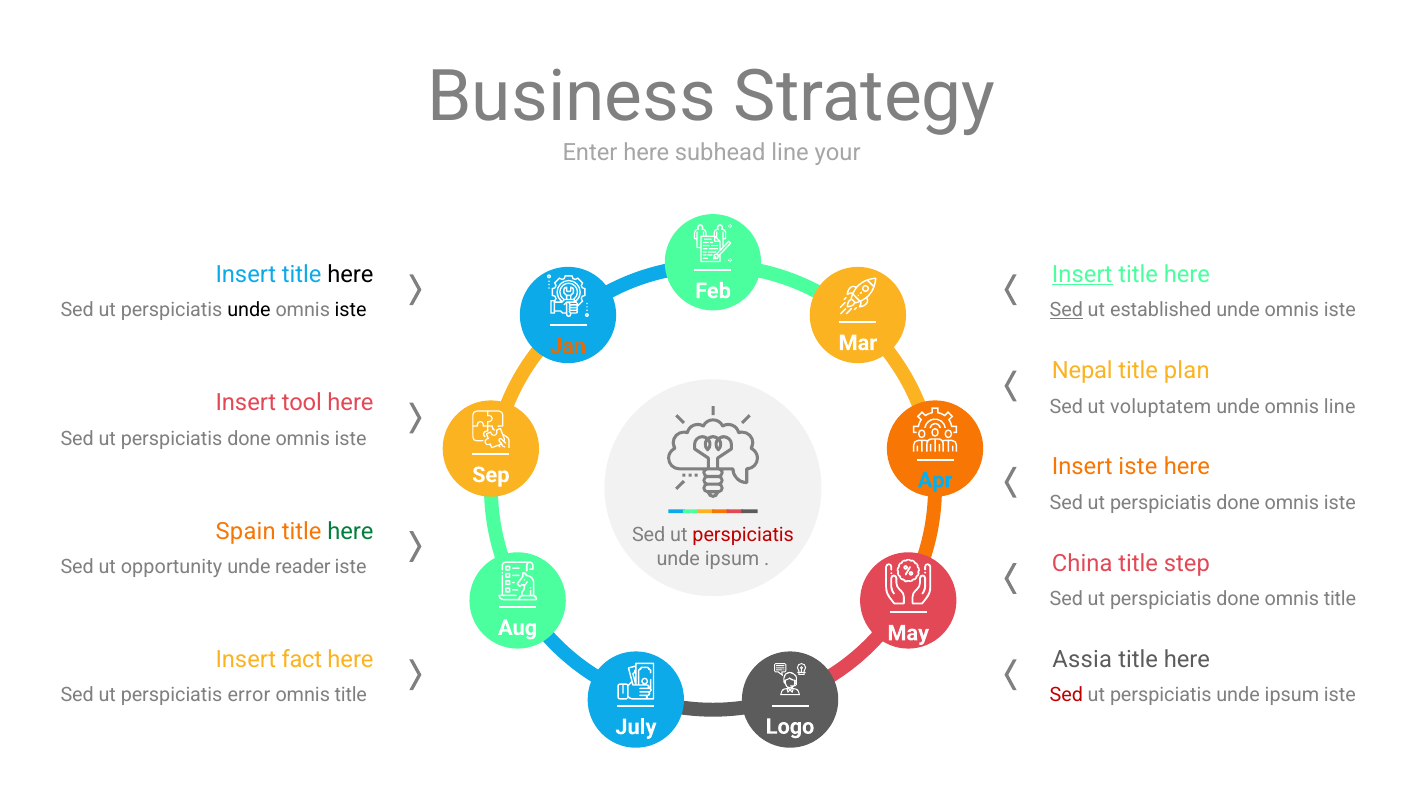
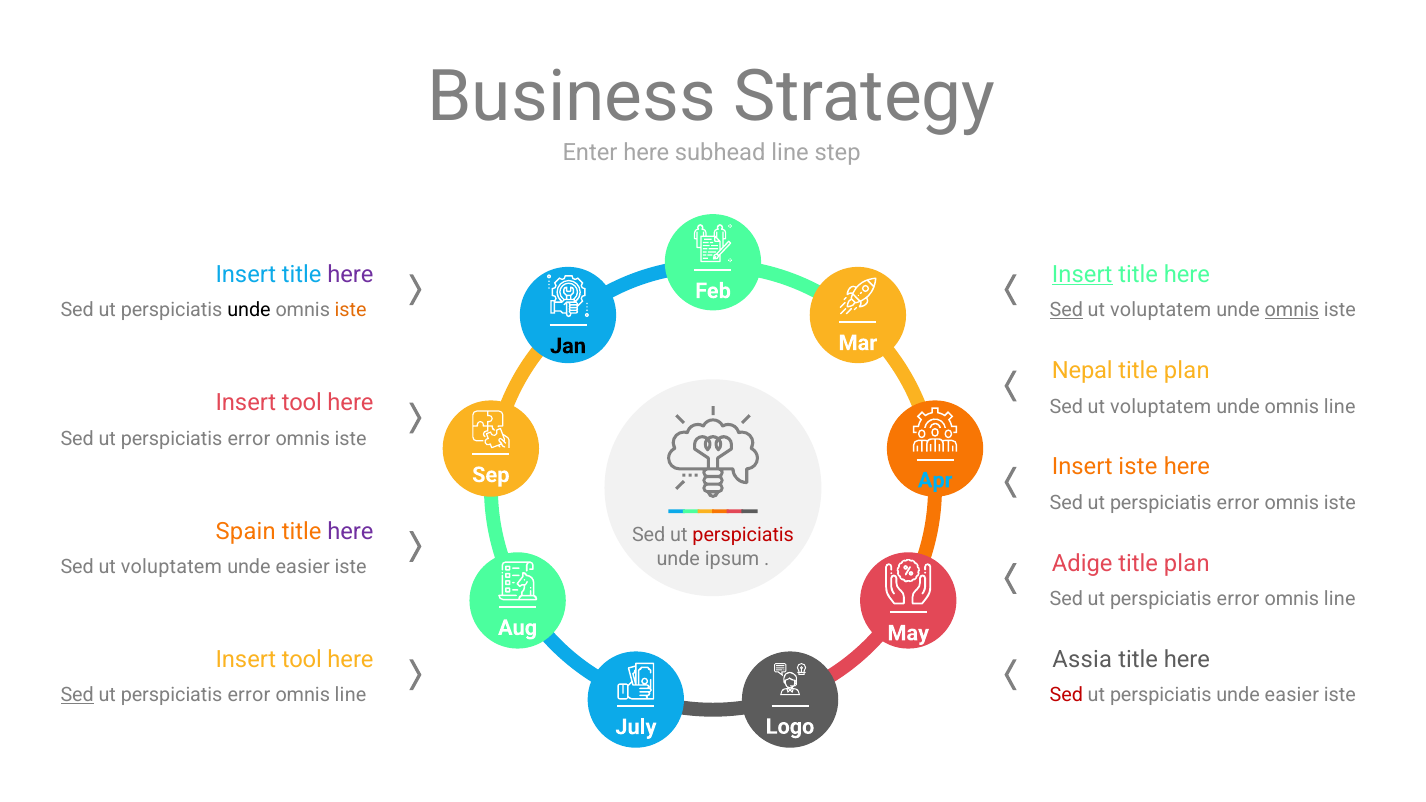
your: your -> step (838, 153)
here colour: black -> purple (350, 275)
iste colour: black -> orange (351, 310)
established: established -> voluptatem (1161, 310)
omnis underline: none -> present (1292, 310)
Jan colour: orange -> black (568, 346)
done: done -> error (249, 439)
done: done -> error (1238, 503)
here colour: green -> purple (350, 531)
China: China -> Adige (1082, 563)
step: step -> plan (1187, 563)
opportunity: opportunity -> voluptatem (171, 567)
reader: reader -> easier (303, 567)
done: done -> error (1238, 599)
title: title -> line (1340, 599)
fact: fact -> tool (302, 660)
Sed underline: none -> present (77, 695)
title: title -> line (351, 695)
ipsum: ipsum -> easier (1292, 695)
